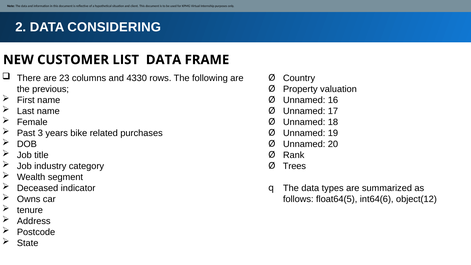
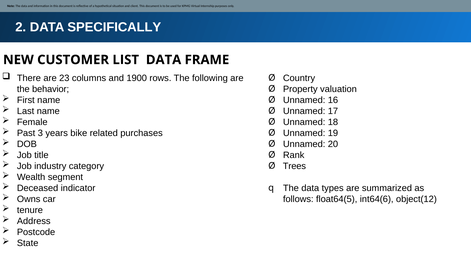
CONSIDERING: CONSIDERING -> SPECIFICALLY (114, 27)
4330: 4330 -> 1900 (137, 78)
previous: previous -> behavior (51, 89)
